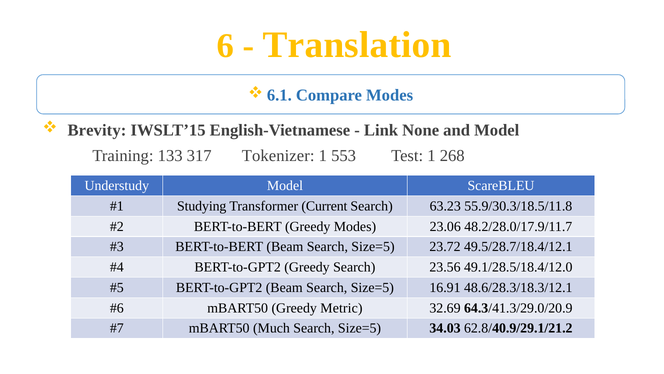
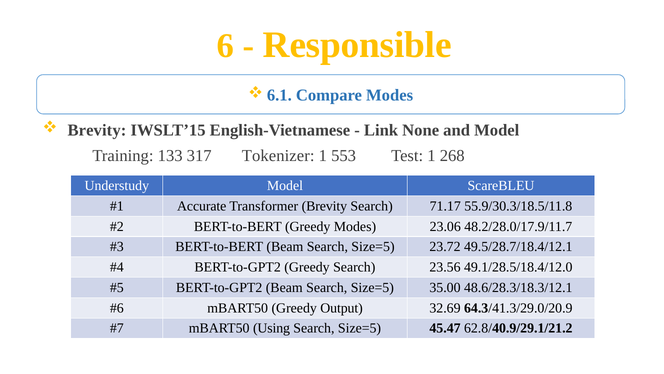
Translation: Translation -> Responsible (357, 45)
Studying: Studying -> Accurate (202, 206)
Transformer Current: Current -> Brevity (324, 206)
63.23: 63.23 -> 71.17 (445, 206)
16.91: 16.91 -> 35.00 (445, 287)
Metric: Metric -> Output (342, 308)
Much: Much -> Using (272, 328)
34.03: 34.03 -> 45.47 (445, 328)
